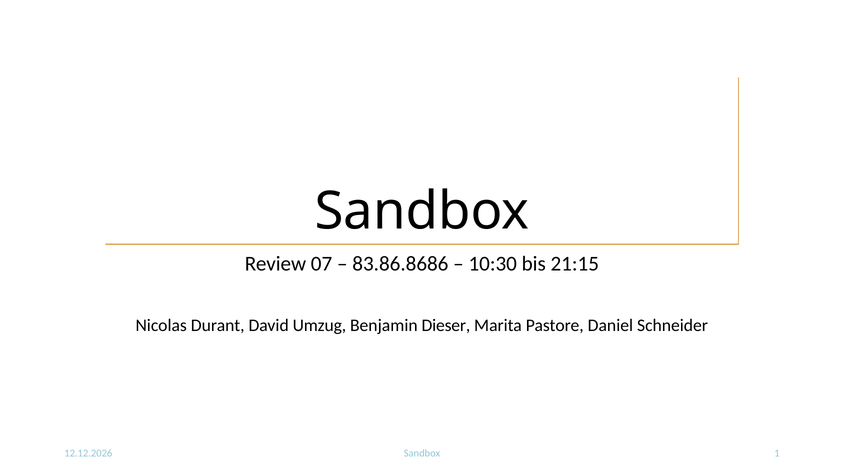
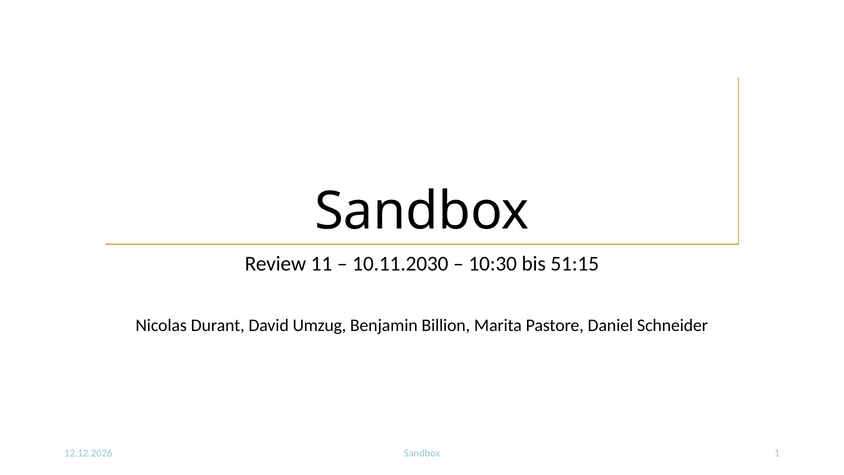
07: 07 -> 11 (322, 264)
83.86.8686: 83.86.8686 -> 10.11.2030 (400, 264)
21:15: 21:15 -> 51:15 (575, 264)
Dieser: Dieser -> Billion (446, 325)
